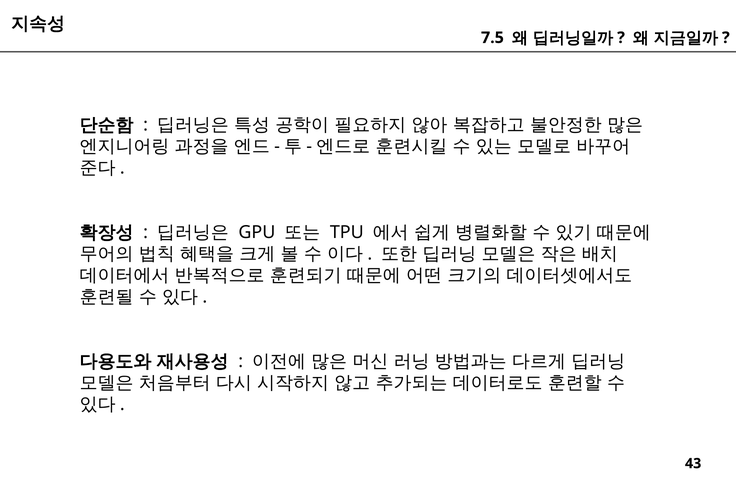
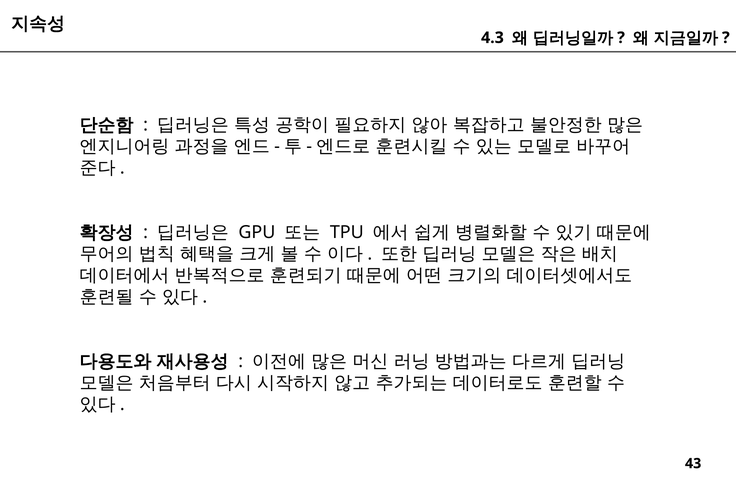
7.5: 7.5 -> 4.3 (492, 38)
